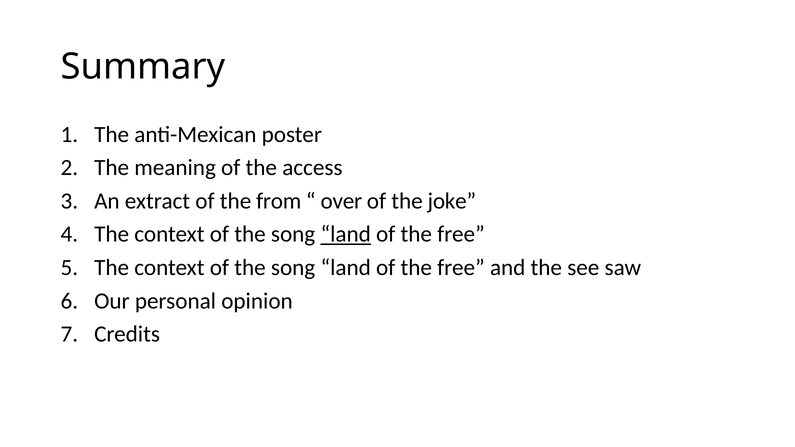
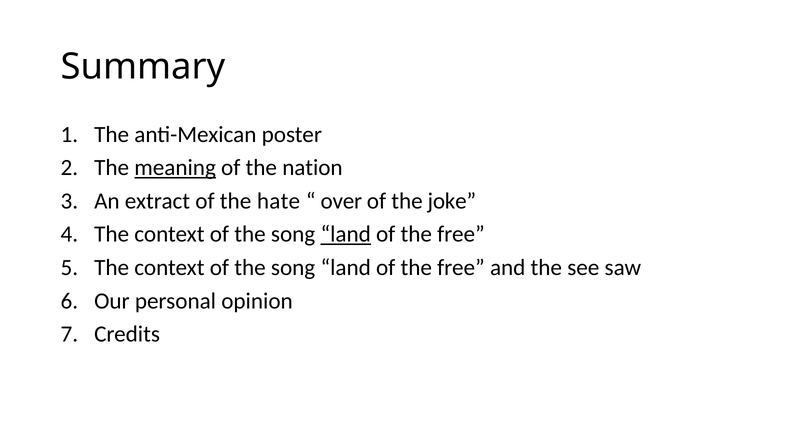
meaning underline: none -> present (175, 168)
access: access -> nation (312, 168)
from: from -> hate (279, 201)
